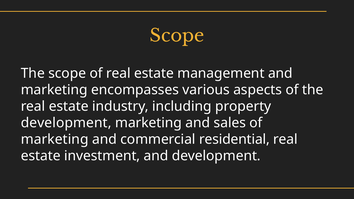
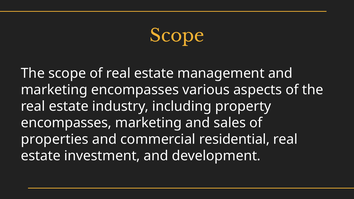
development: development -> encompasses (66, 123)
marketing: marketing -> properties (55, 139)
